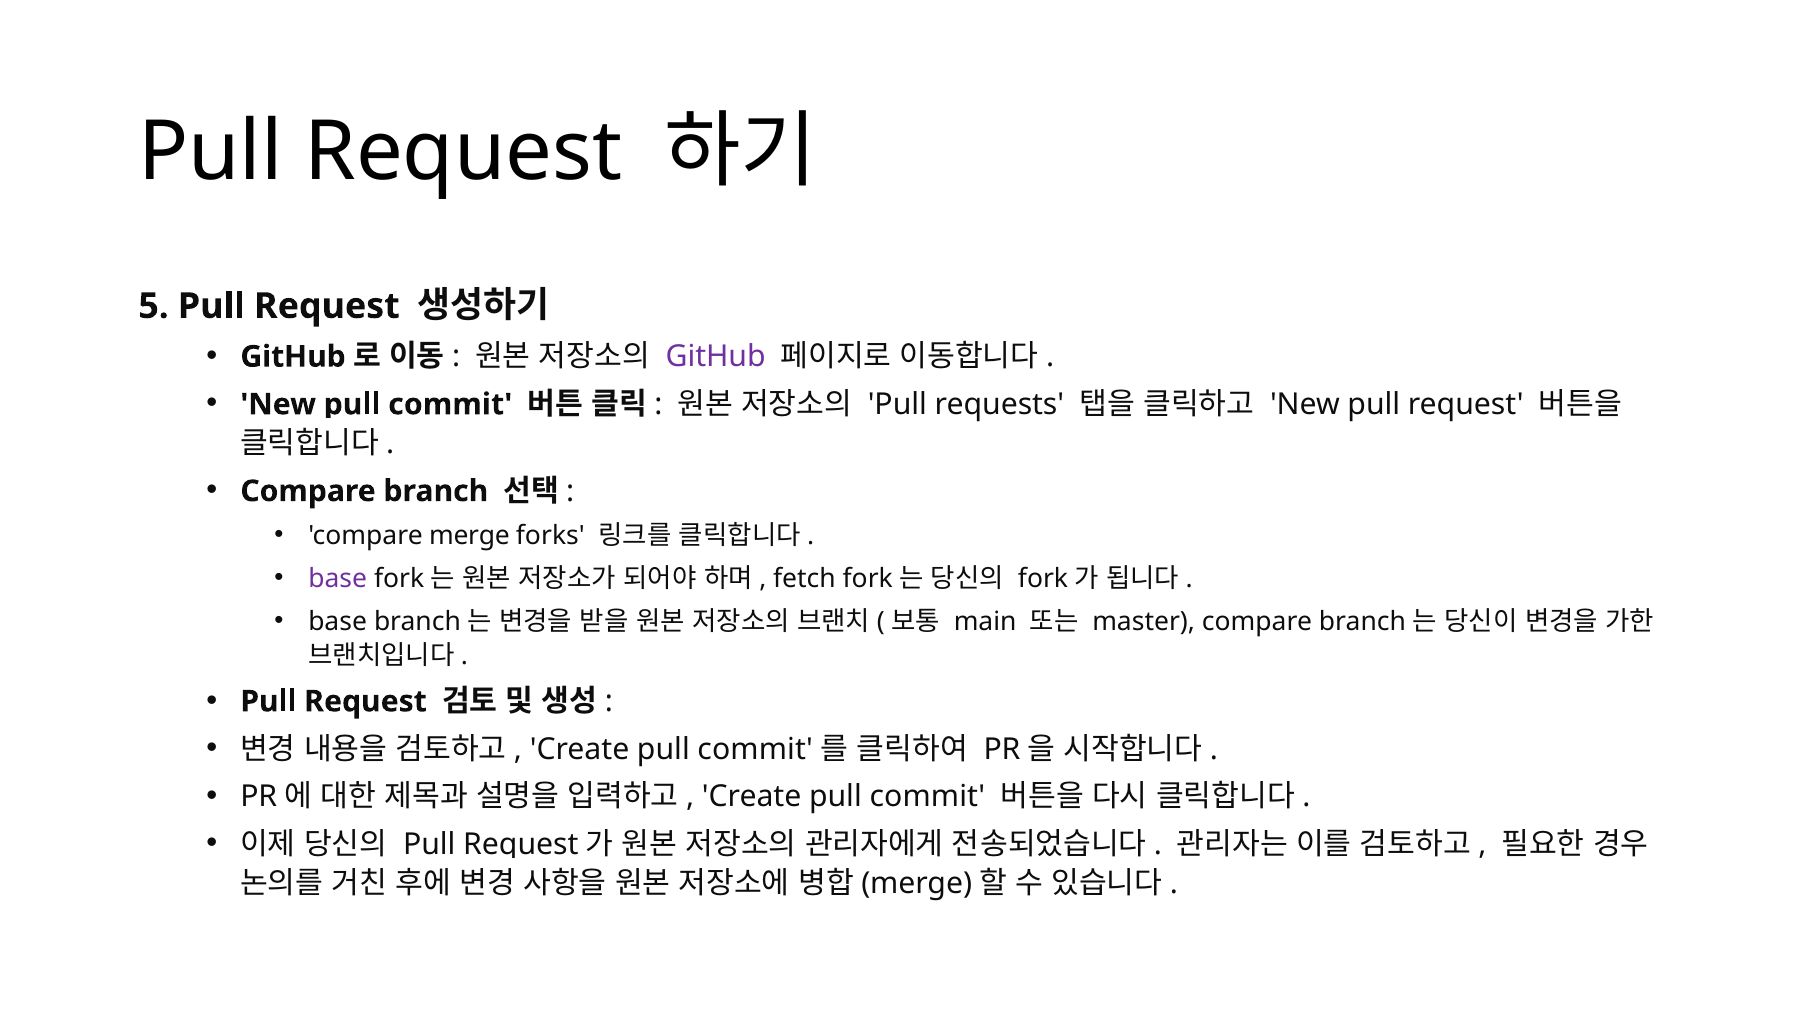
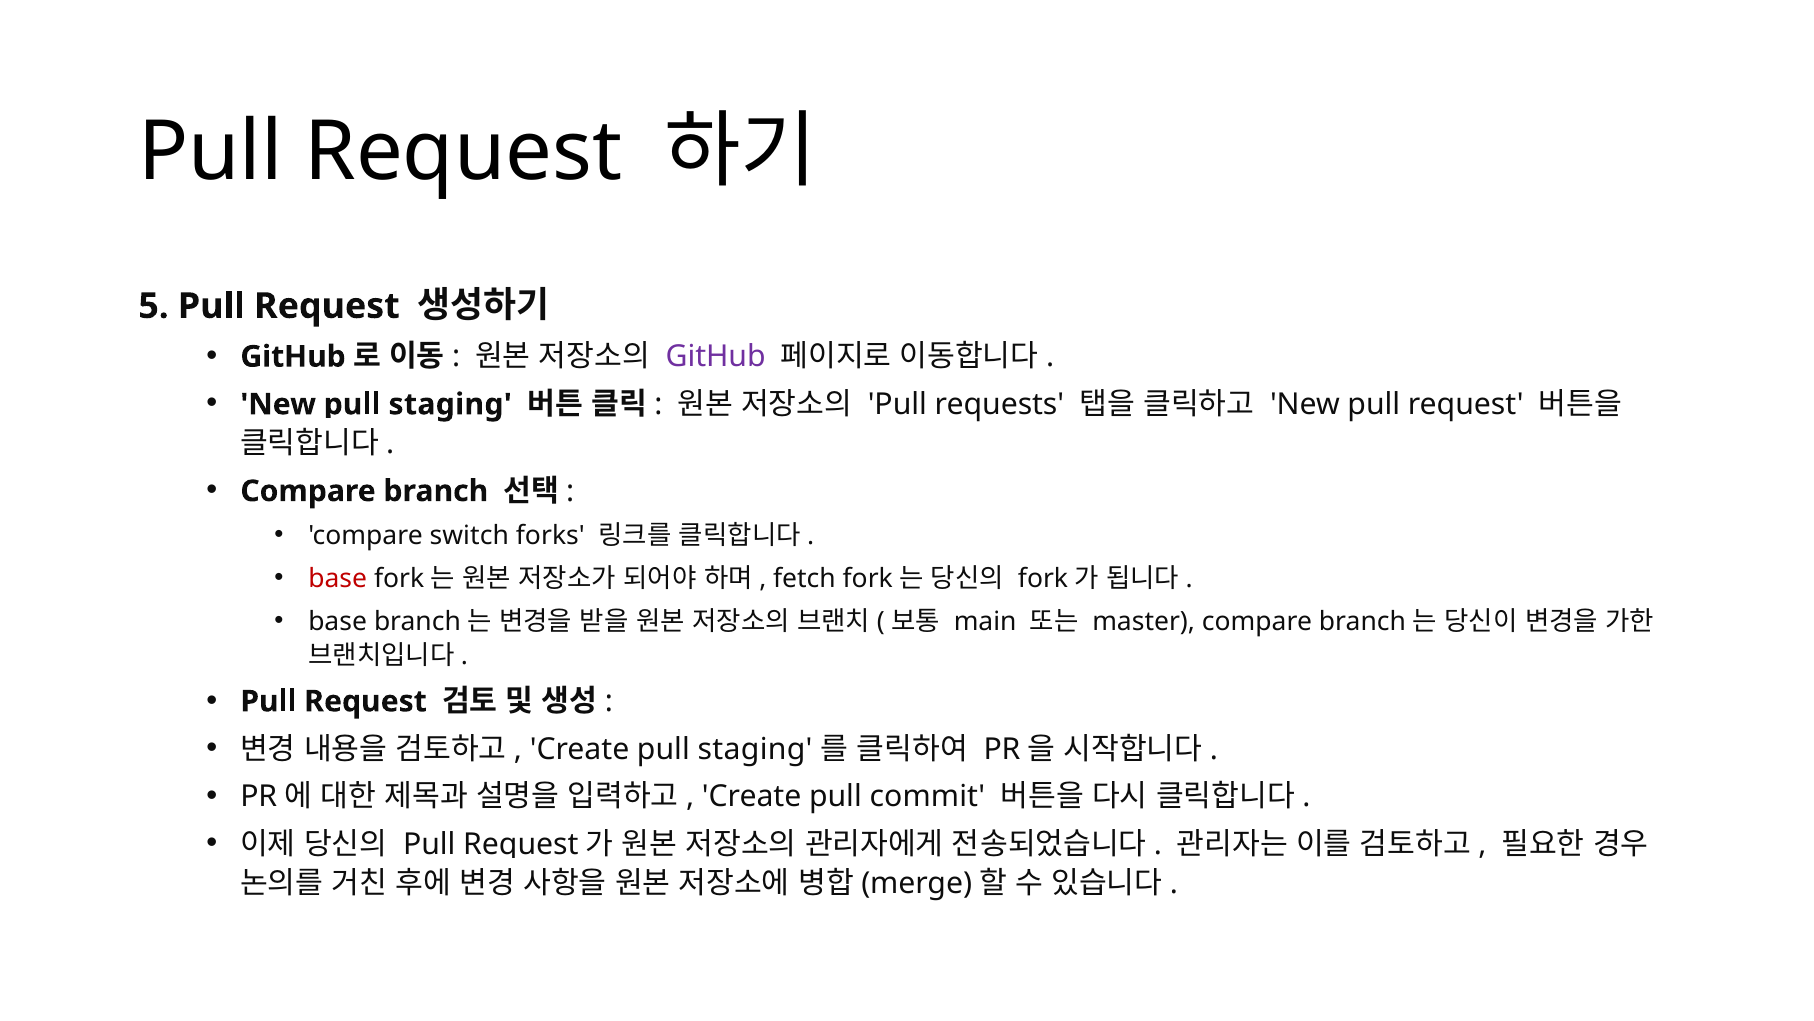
commit: commit -> staging (450, 404)
merge: merge -> switch (469, 536)
base colour: purple -> red (338, 578)
commit: commit -> staging (755, 749)
